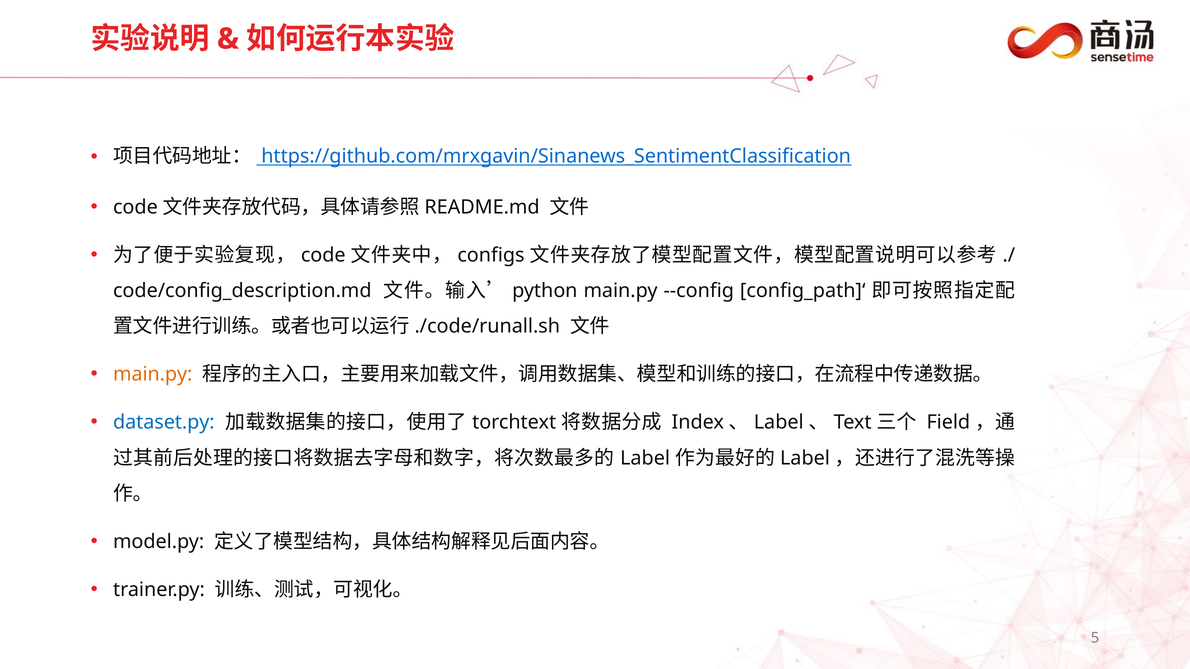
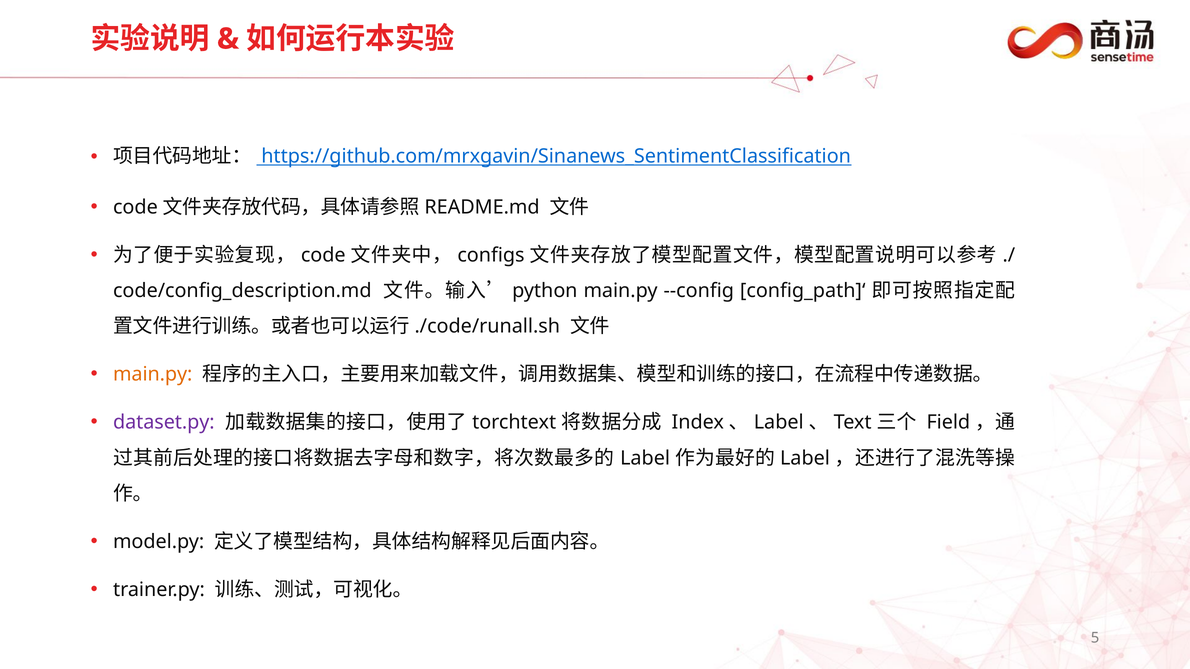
dataset.py colour: blue -> purple (164, 423)
